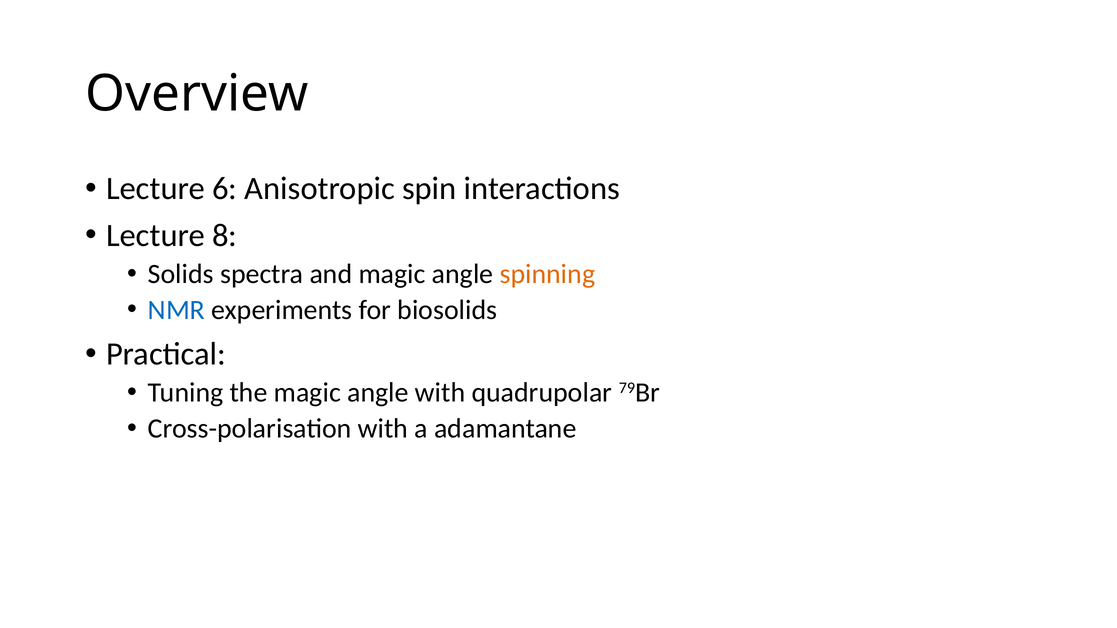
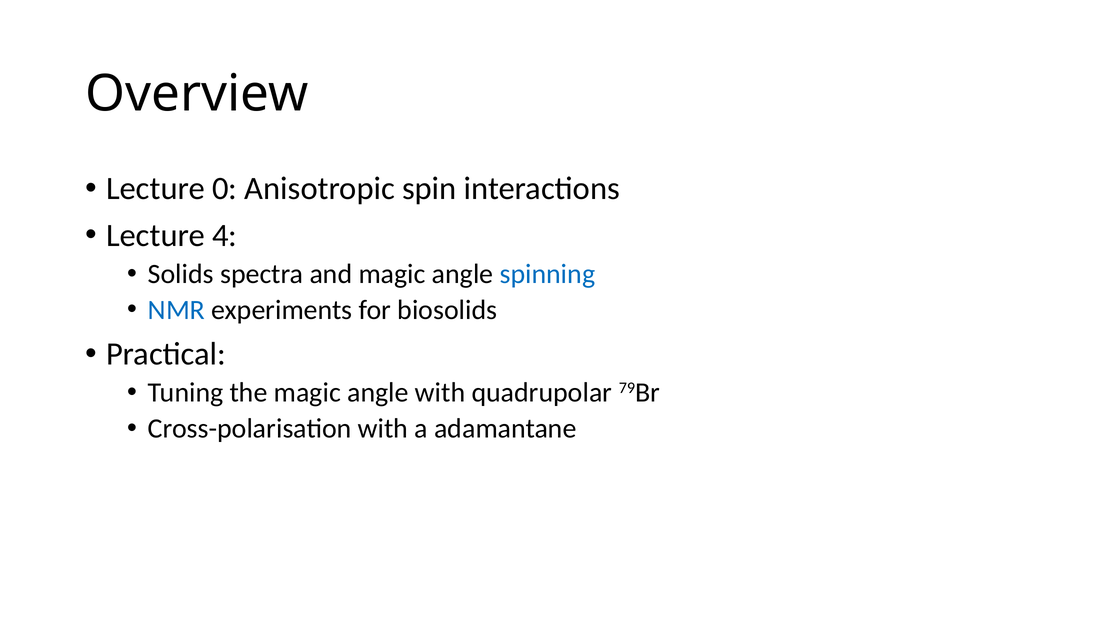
6: 6 -> 0 (225, 189)
8: 8 -> 4 (225, 236)
spinning colour: orange -> blue (547, 274)
